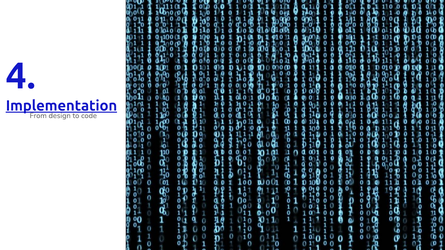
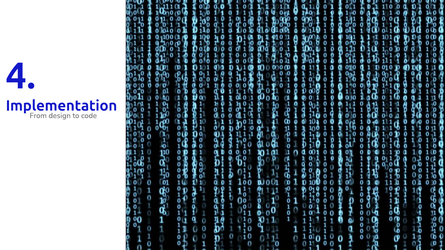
Implementation underline: present -> none (61, 106)
